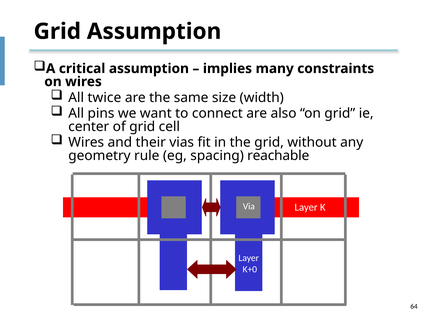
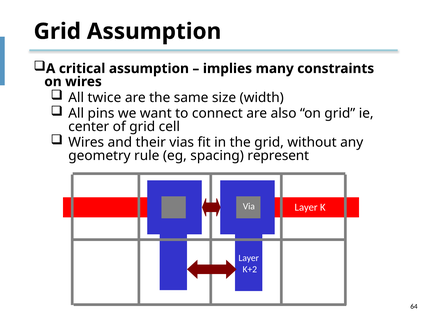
reachable: reachable -> represent (278, 156)
K+0: K+0 -> K+2 (250, 270)
